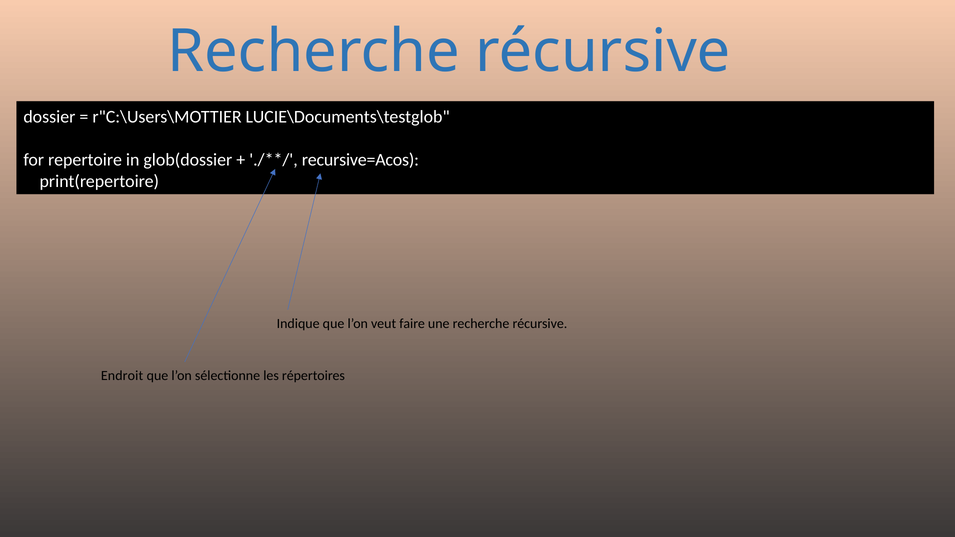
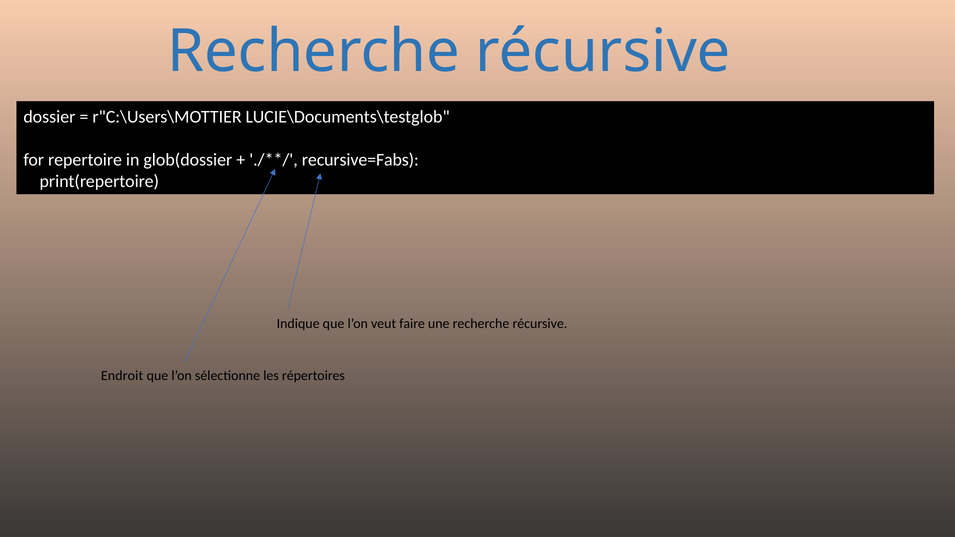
recursive=Acos: recursive=Acos -> recursive=Fabs (360, 160)
